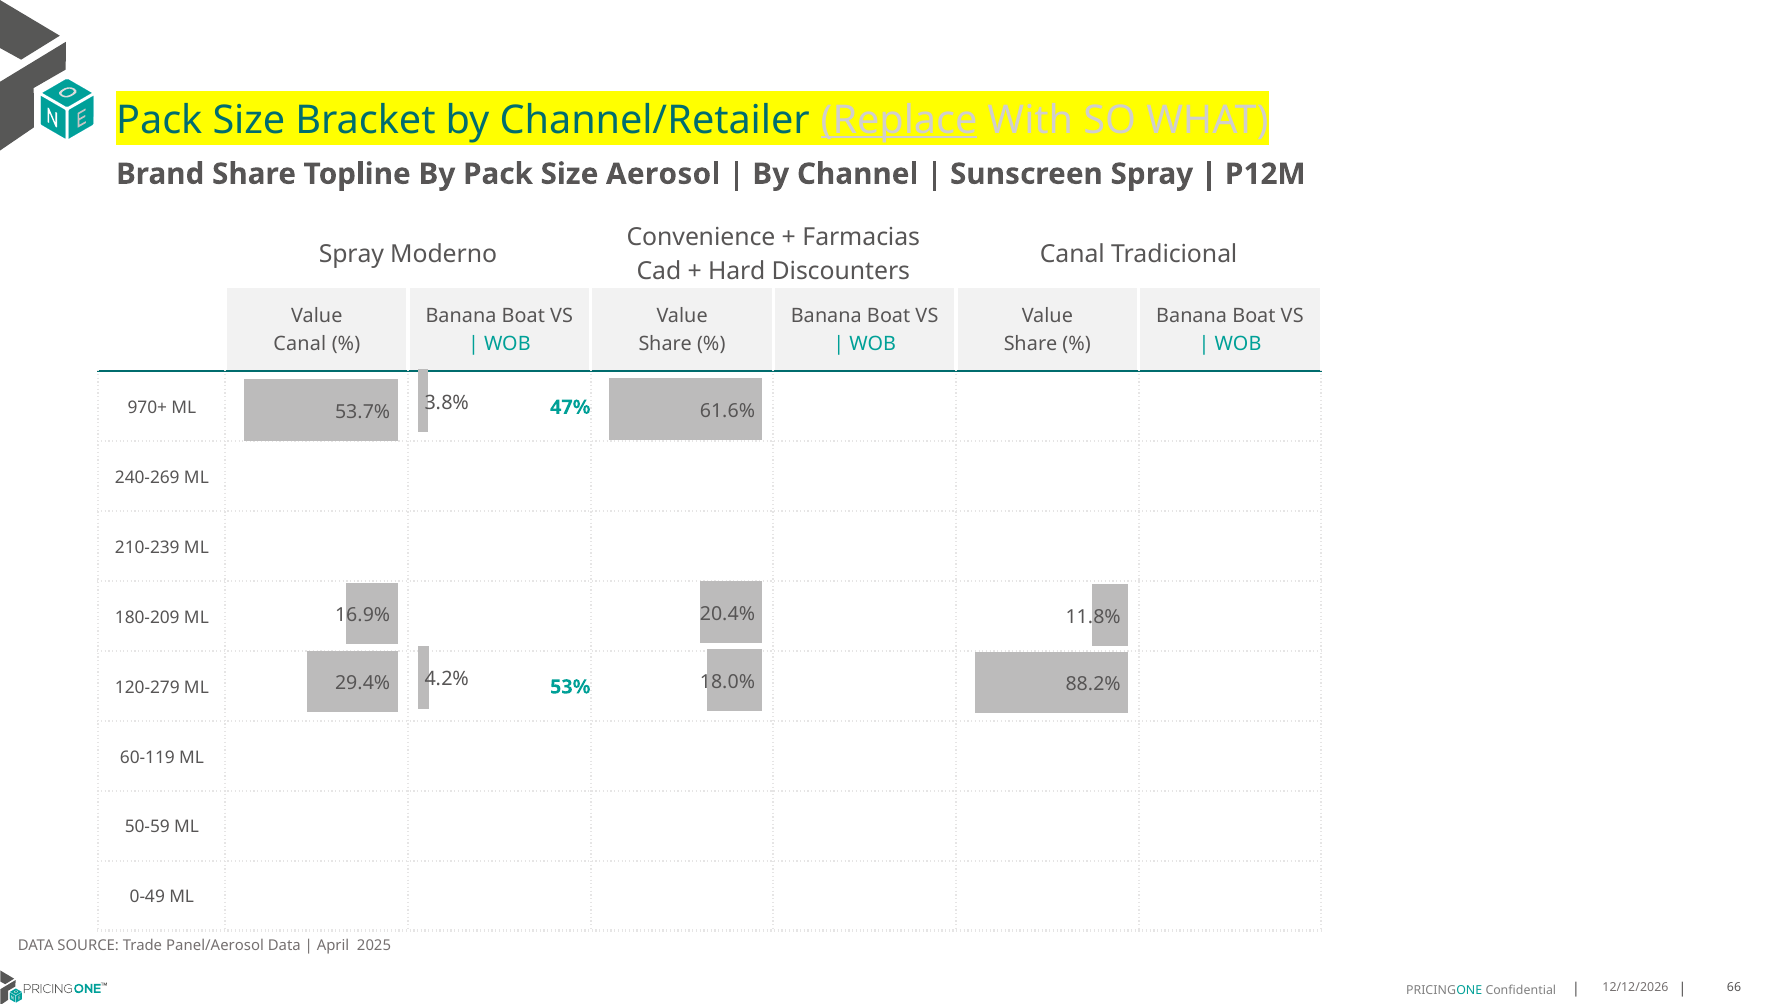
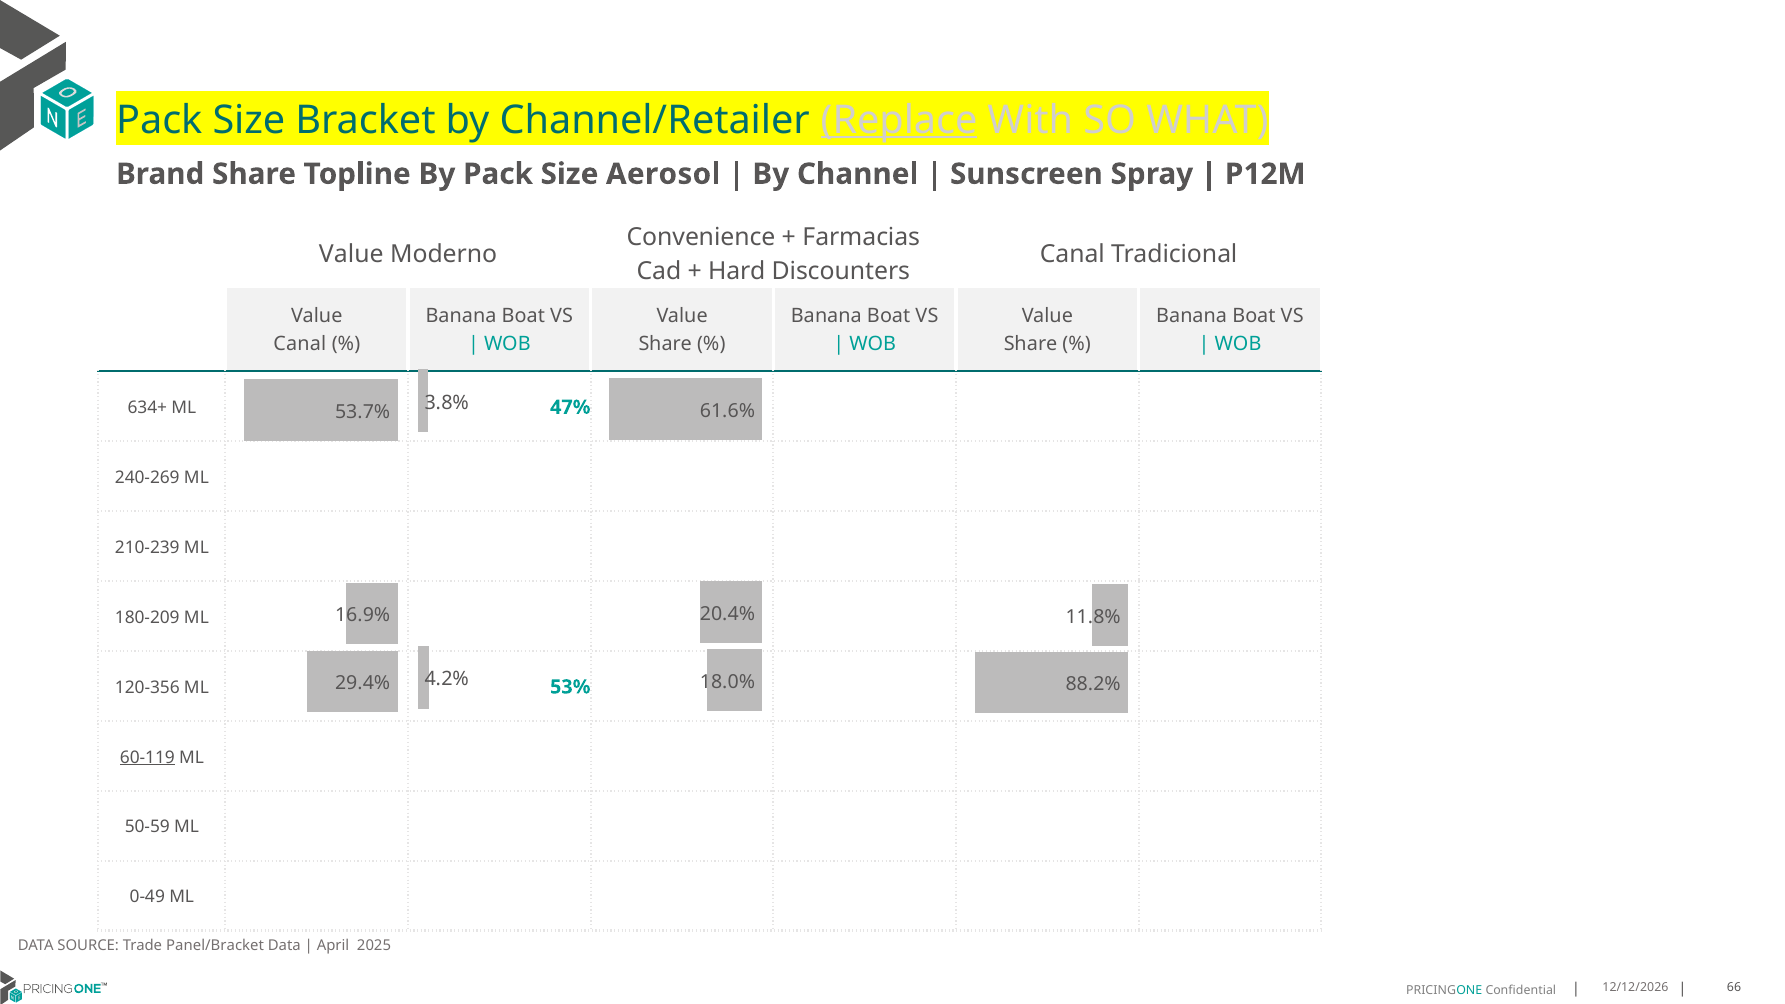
Spray: Spray -> Value (351, 255)
970+: 970+ -> 634+ (147, 408)
120-279: 120-279 -> 120-356 (147, 687)
60-119 underline: none -> present (147, 757)
Panel/Aerosol: Panel/Aerosol -> Panel/Bracket (215, 946)
